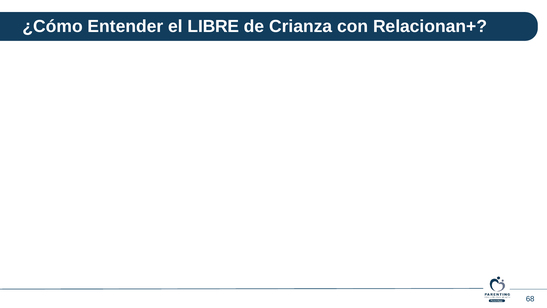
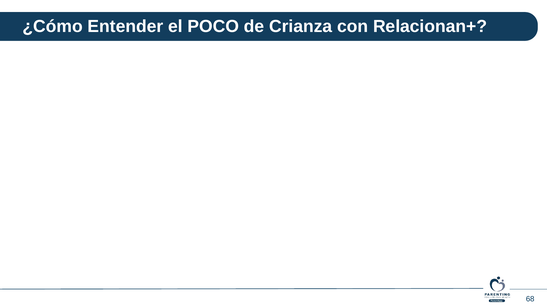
LIBRE: LIBRE -> POCO (213, 26)
